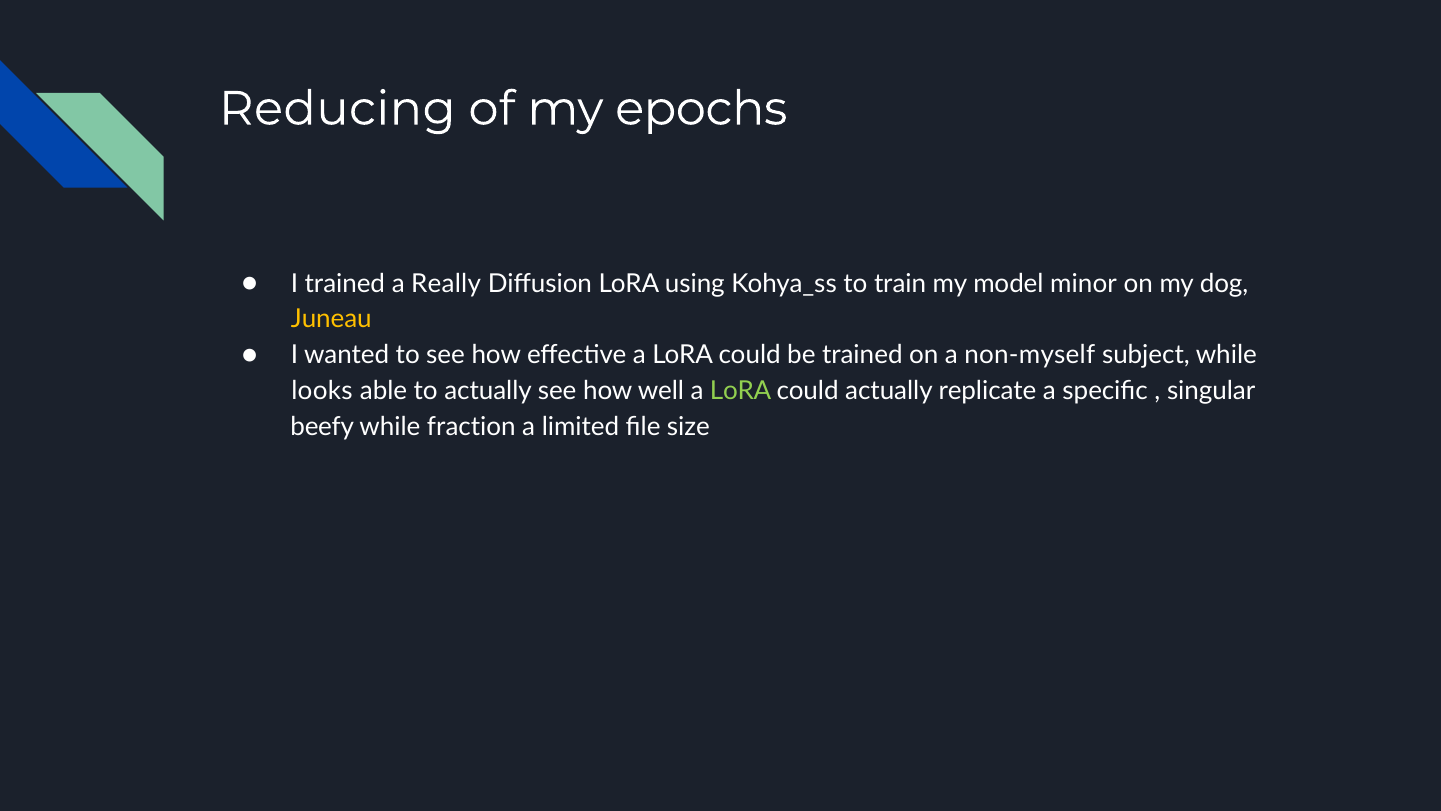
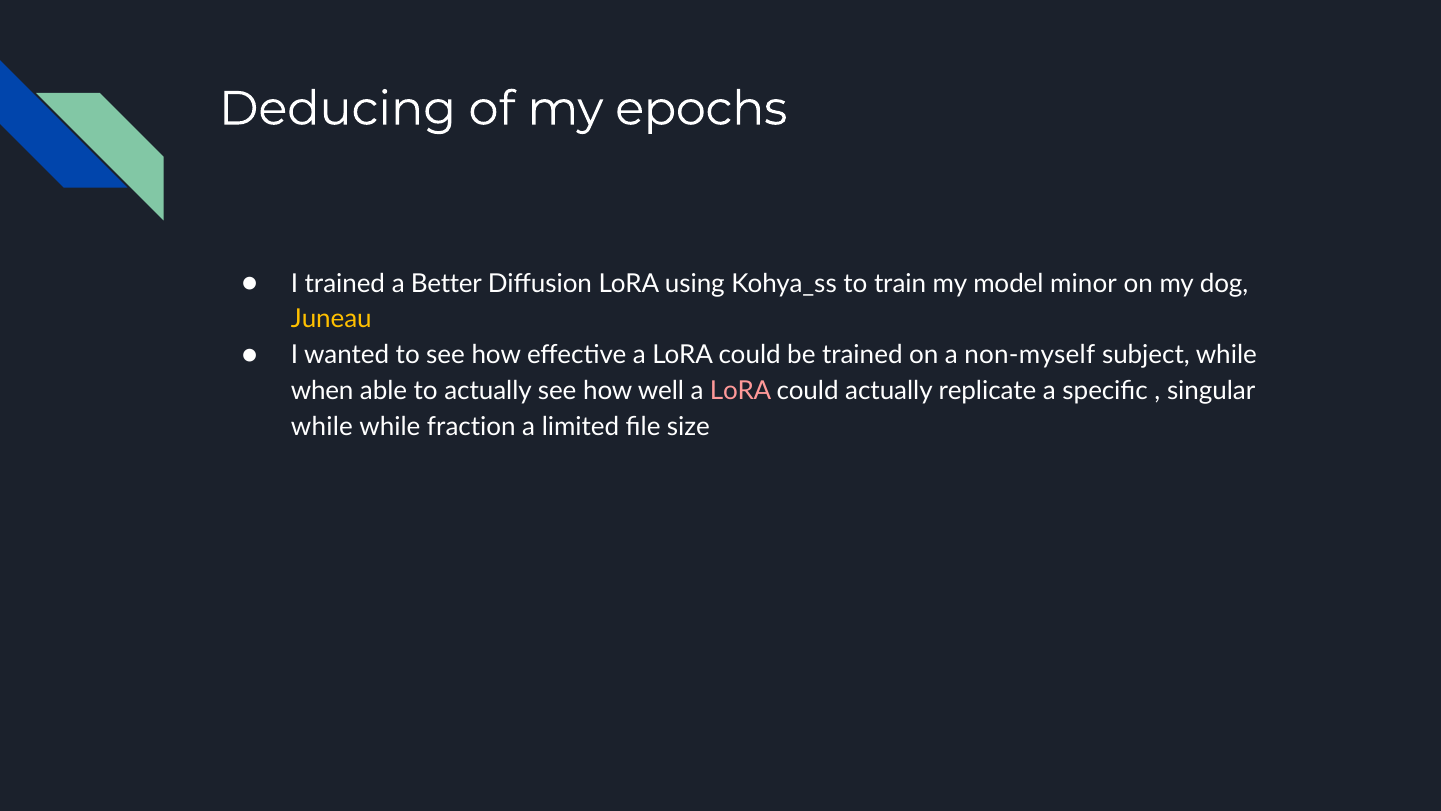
Reducing: Reducing -> Deducing (337, 109)
Really: Really -> Better (446, 283)
looks: looks -> when (322, 391)
LoRA colour: light green -> pink (741, 391)
beefy: beefy -> while (322, 426)
